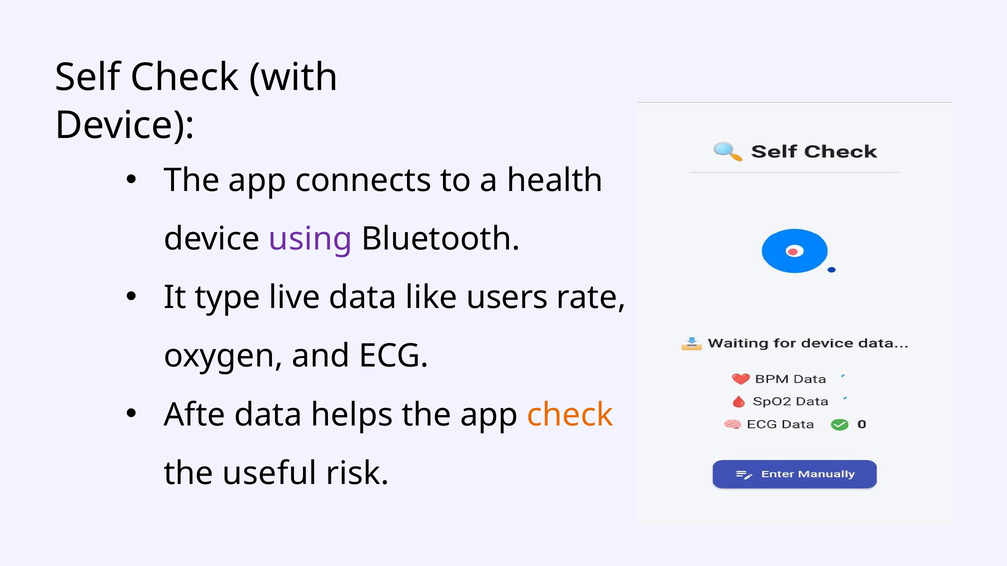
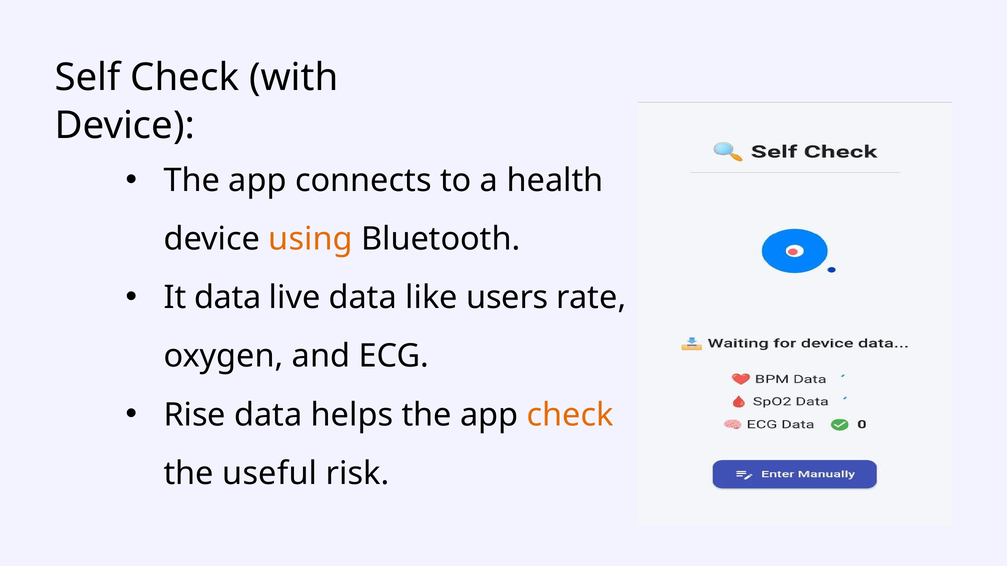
using colour: purple -> orange (311, 239)
It type: type -> data (228, 298)
Afte: Afte -> Rise (195, 415)
